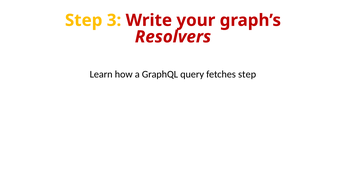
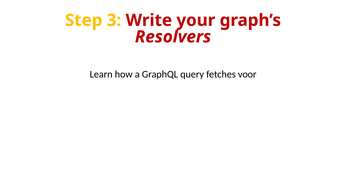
fetches step: step -> voor (247, 74)
